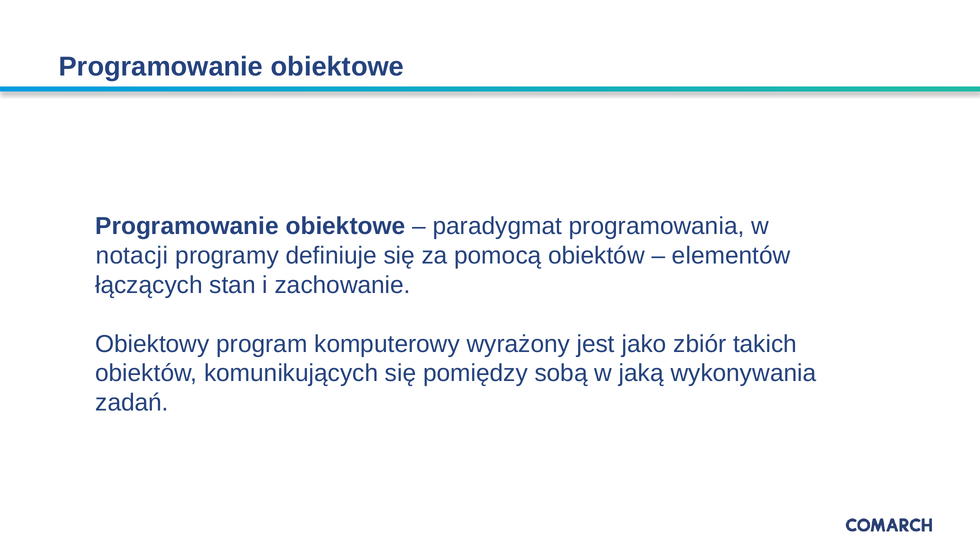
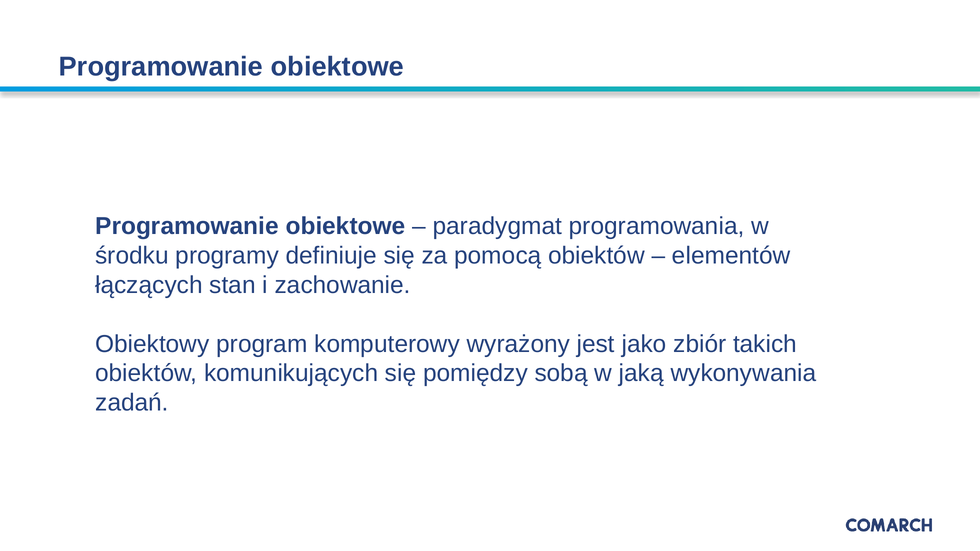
notacji: notacji -> środku (132, 256)
